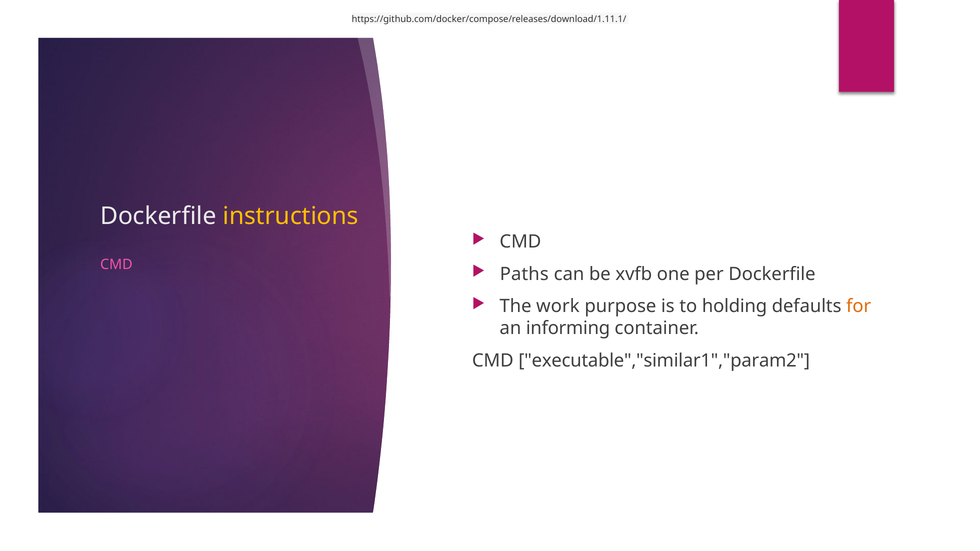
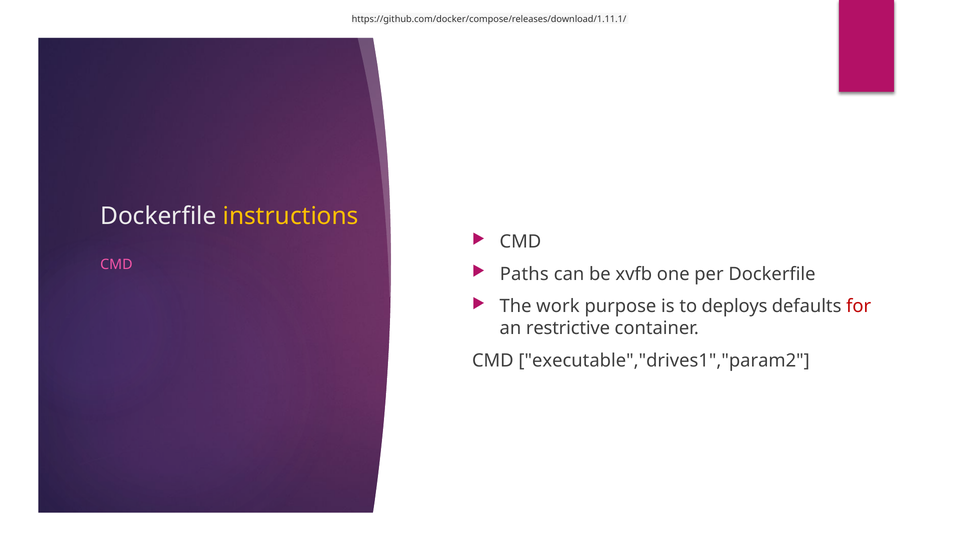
holding: holding -> deploys (735, 307)
for colour: orange -> red (859, 307)
informing: informing -> restrictive (568, 329)
executable","similar1","param2: executable","similar1","param2 -> executable","drives1","param2 (664, 361)
